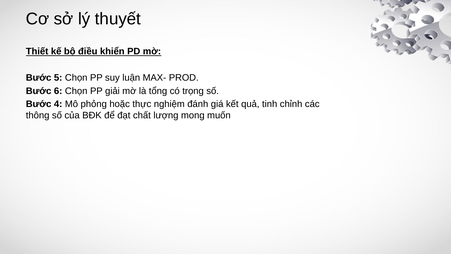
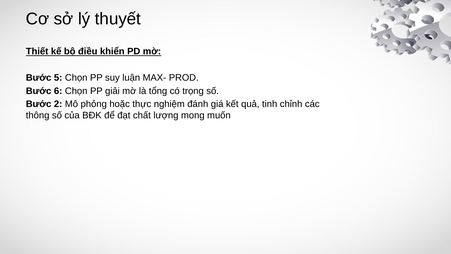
4: 4 -> 2 (58, 104)
